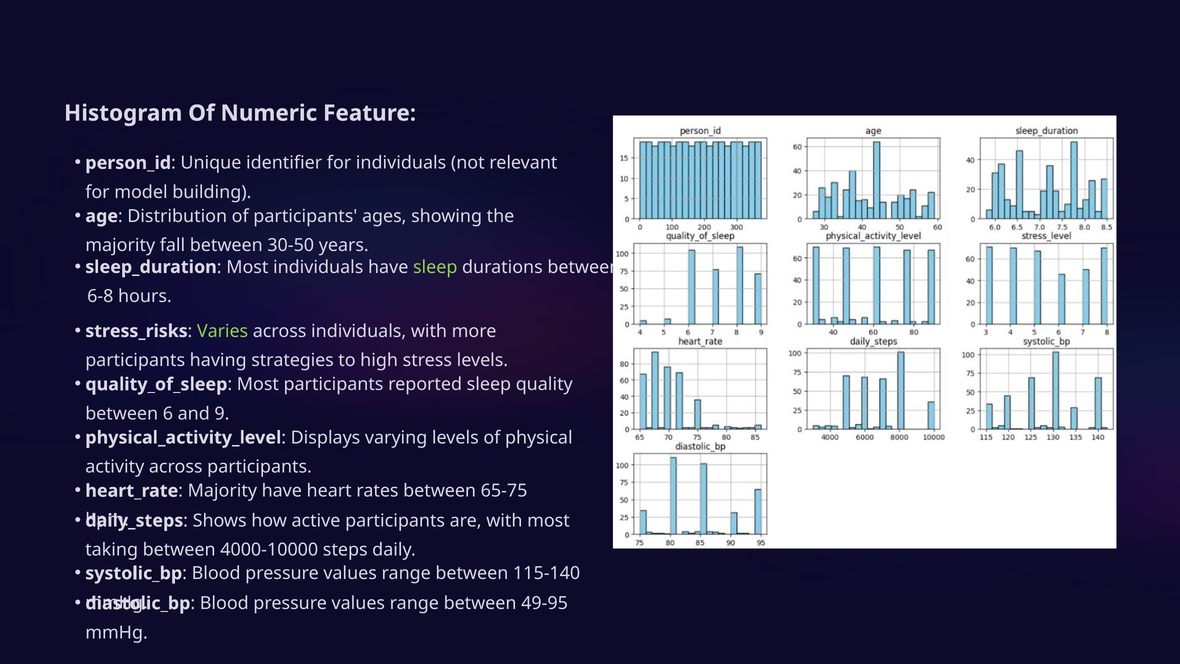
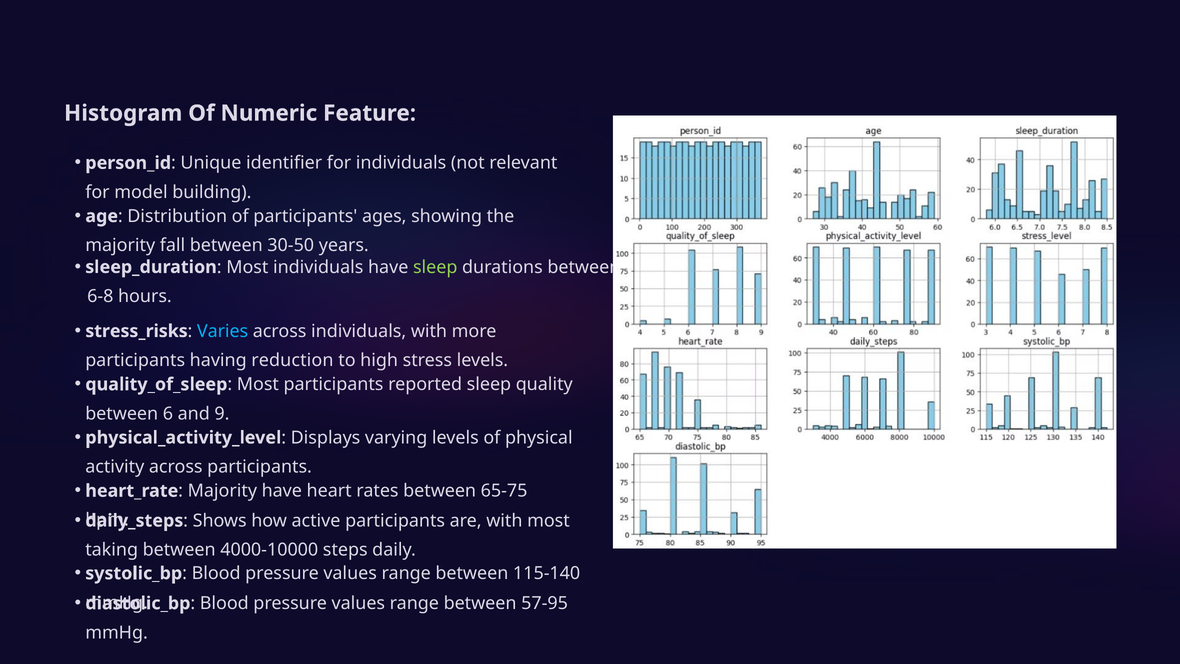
Varies colour: light green -> light blue (223, 331)
strategies: strategies -> reduction (292, 360)
49-95: 49-95 -> 57-95 (545, 603)
